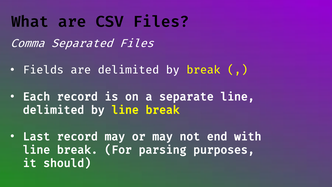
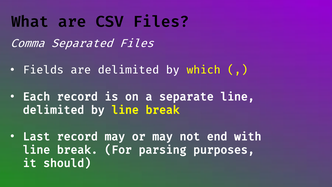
by break: break -> which (204, 70)
